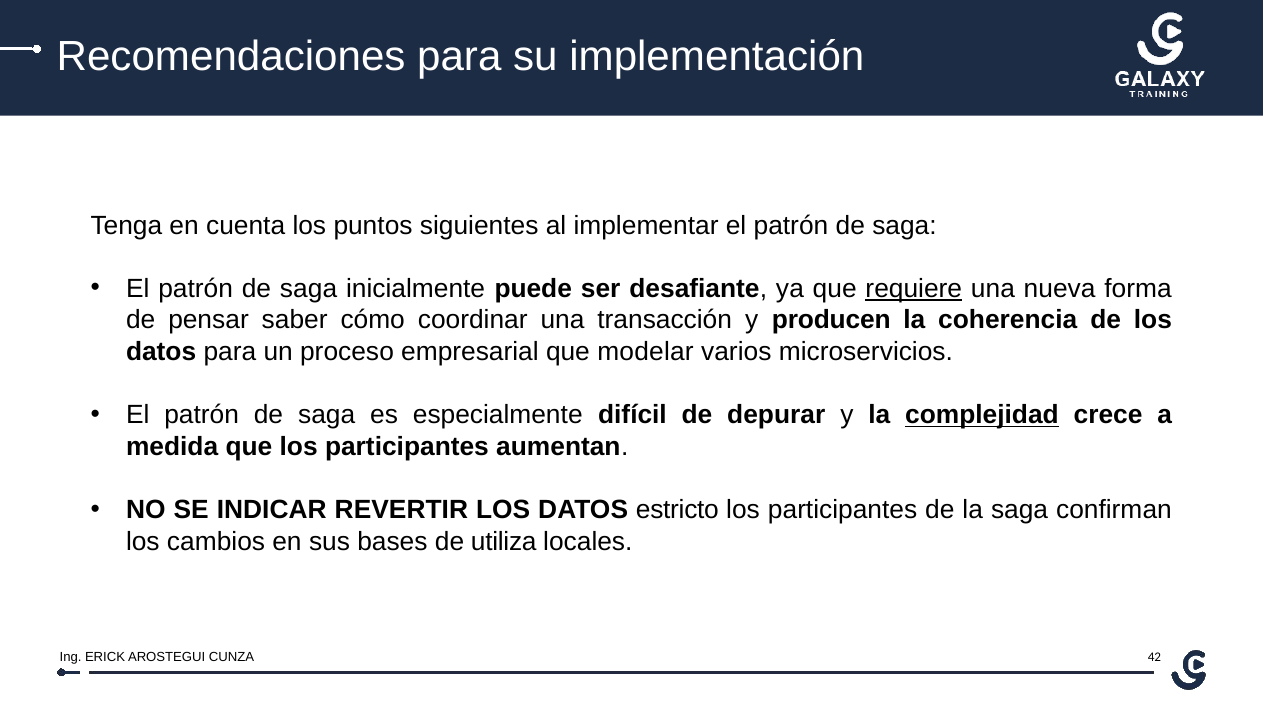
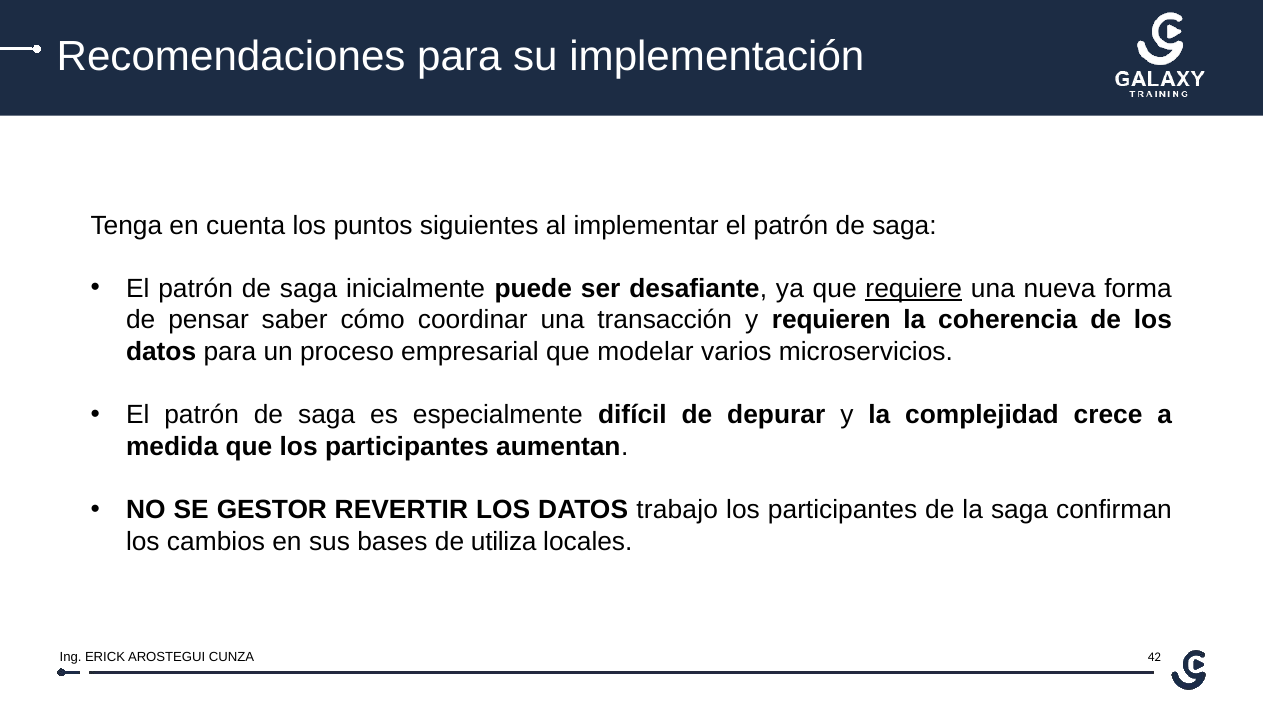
producen: producen -> requieren (831, 320)
complejidad underline: present -> none (982, 415)
INDICAR: INDICAR -> GESTOR (272, 509)
estricto: estricto -> trabajo (677, 509)
